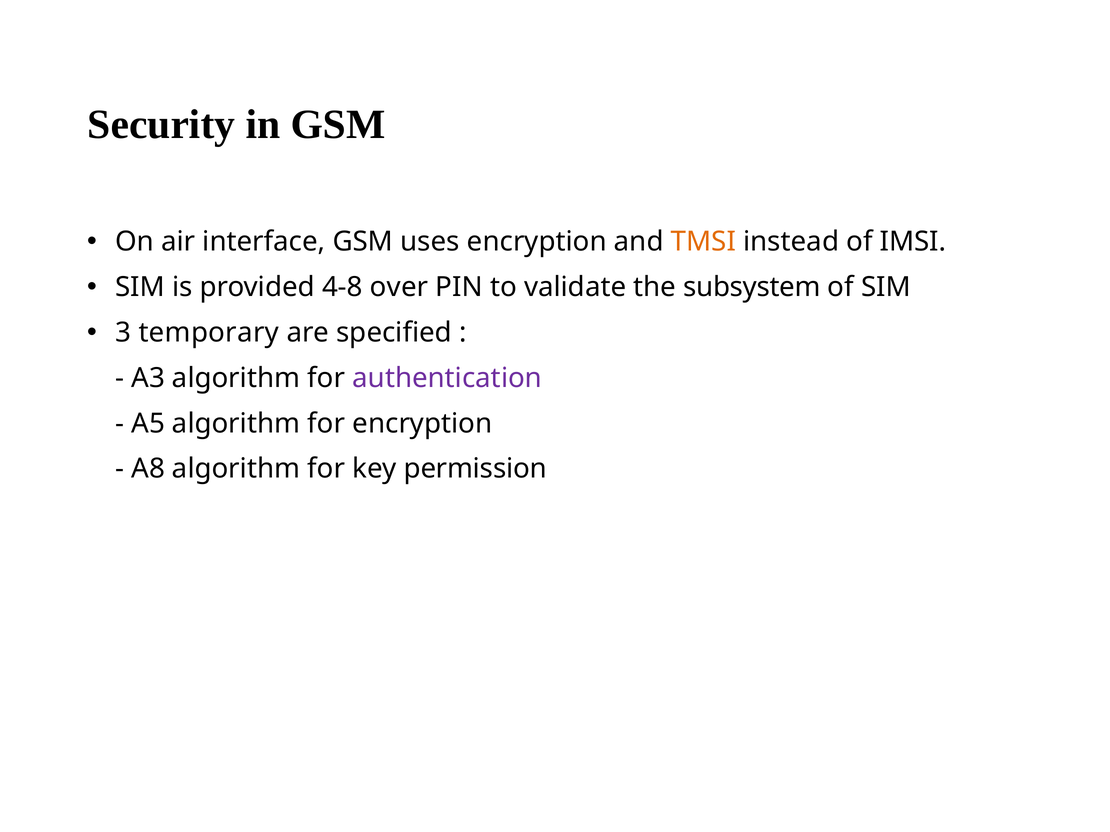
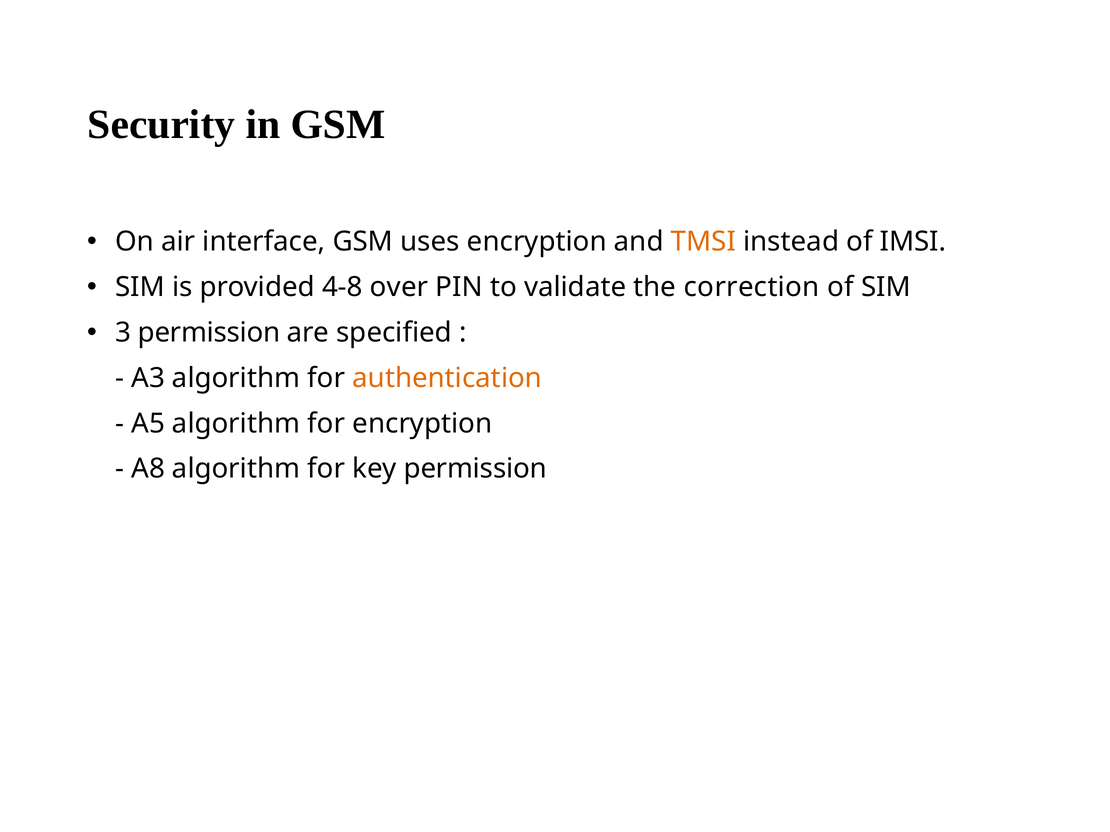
subsystem: subsystem -> correction (752, 287)
3 temporary: temporary -> permission (209, 333)
authentication colour: purple -> orange (447, 378)
